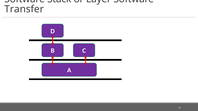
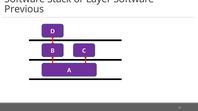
Transfer: Transfer -> Previous (24, 9)
